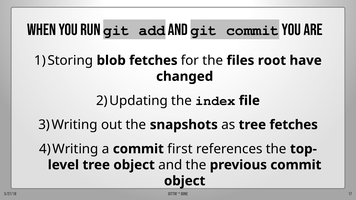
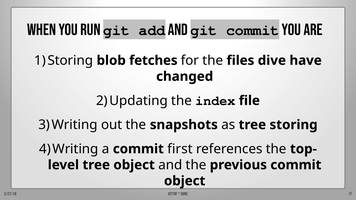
root: root -> dive (272, 61)
tree fetches: fetches -> storing (294, 125)
